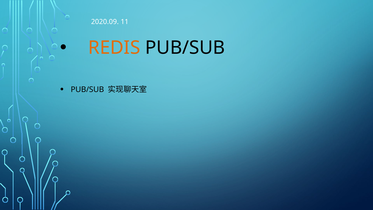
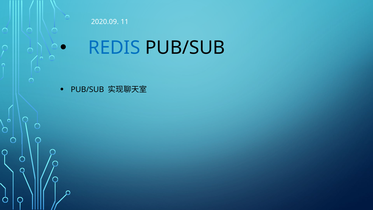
REDIS colour: orange -> blue (114, 48)
